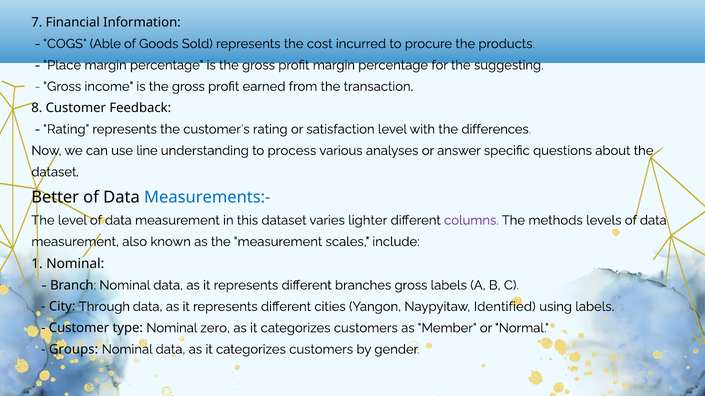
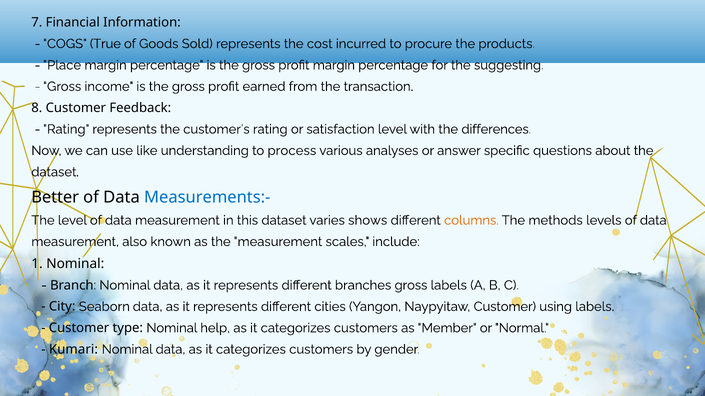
Able: Able -> True (105, 44)
line: line -> like (147, 151)
lighter: lighter -> shows (368, 221)
columns colour: purple -> orange (471, 221)
Through: Through -> Seaborn (104, 307)
Naypyitaw Identified: Identified -> Customer (505, 307)
zero: zero -> help (215, 328)
Groups: Groups -> Kumari (73, 350)
